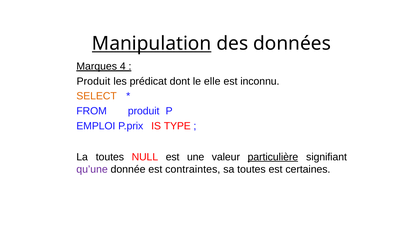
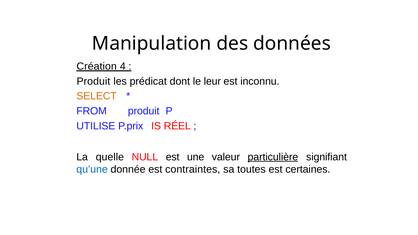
Manipulation underline: present -> none (152, 44)
Marques: Marques -> Création (97, 66)
elle: elle -> leur (212, 81)
EMPLOI: EMPLOI -> UTILISE (96, 126)
TYPE: TYPE -> RÉEL (177, 126)
La toutes: toutes -> quelle (110, 157)
qu’une colour: purple -> blue (92, 170)
